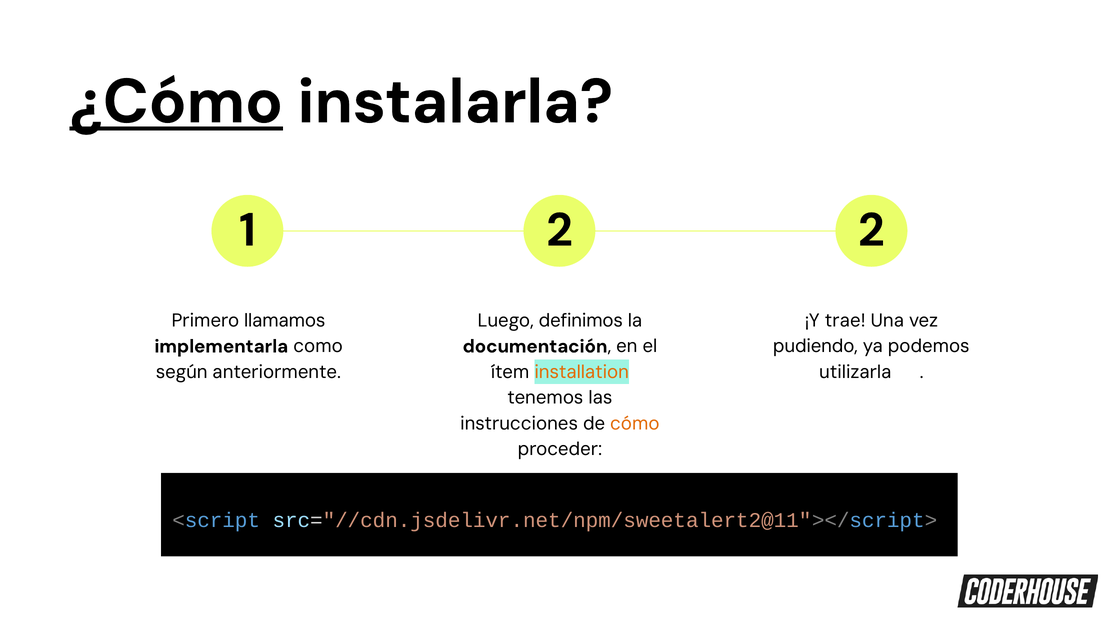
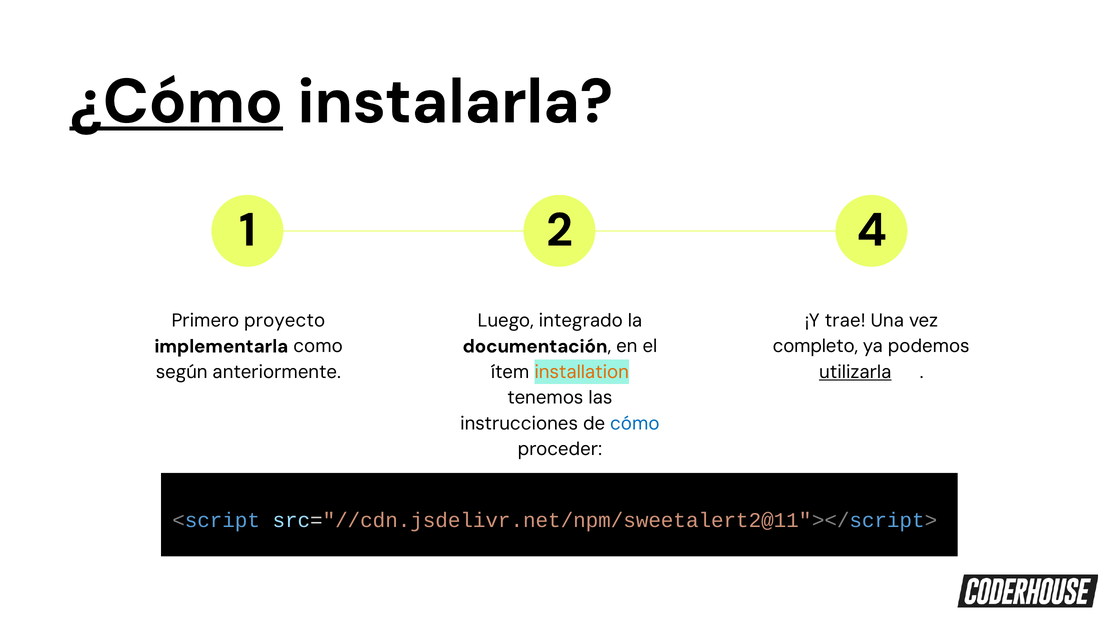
2 2: 2 -> 4 (872, 230)
llamamos: llamamos -> proyecto (285, 321)
definimos: definimos -> integrado (581, 321)
pudiendo: pudiendo -> completo (815, 346)
utilizarla underline: none -> present (855, 372)
cómo colour: orange -> blue (635, 424)
